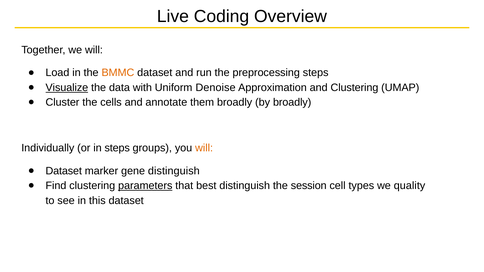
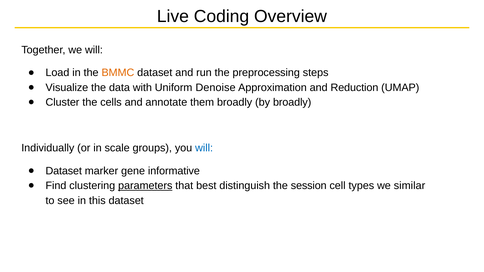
Visualize underline: present -> none (67, 88)
and Clustering: Clustering -> Reduction (354, 88)
in steps: steps -> scale (117, 148)
will colour: orange -> blue (204, 148)
gene distinguish: distinguish -> informative (174, 171)
quality: quality -> similar (410, 186)
